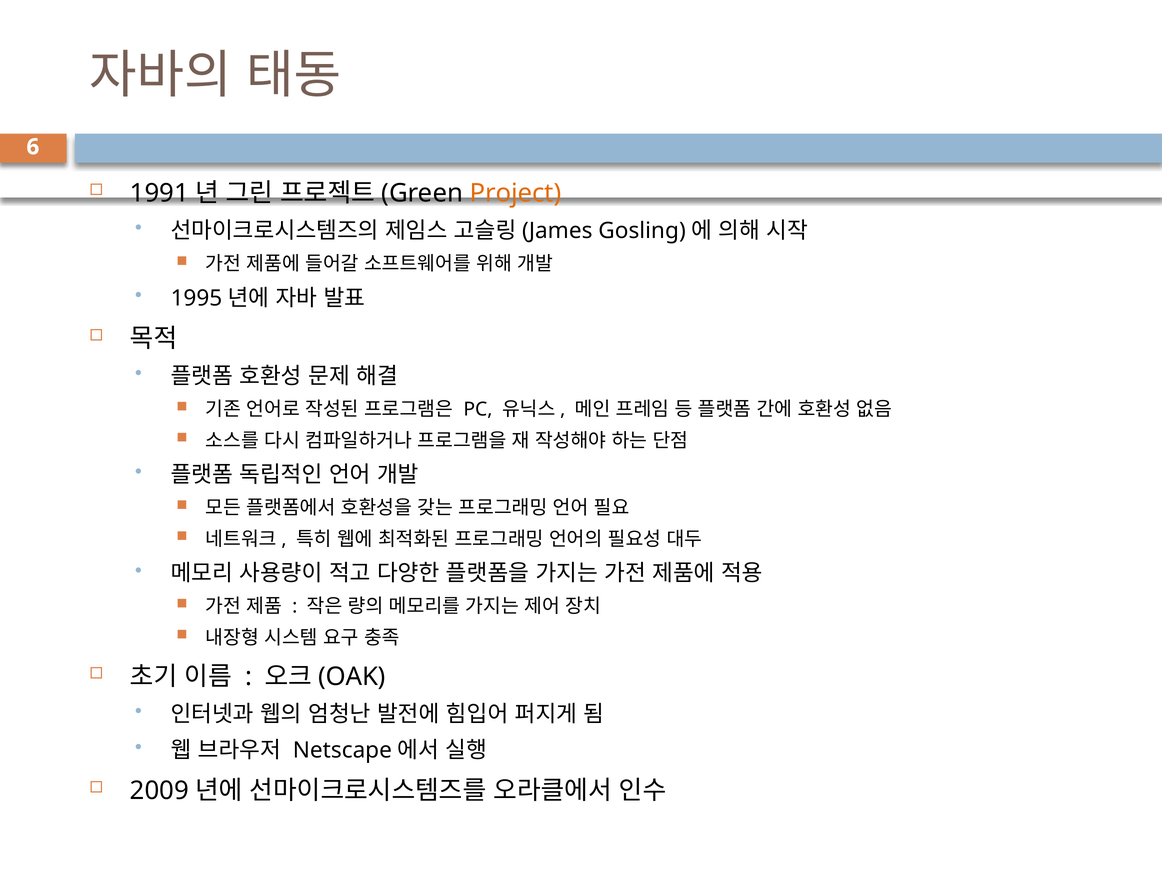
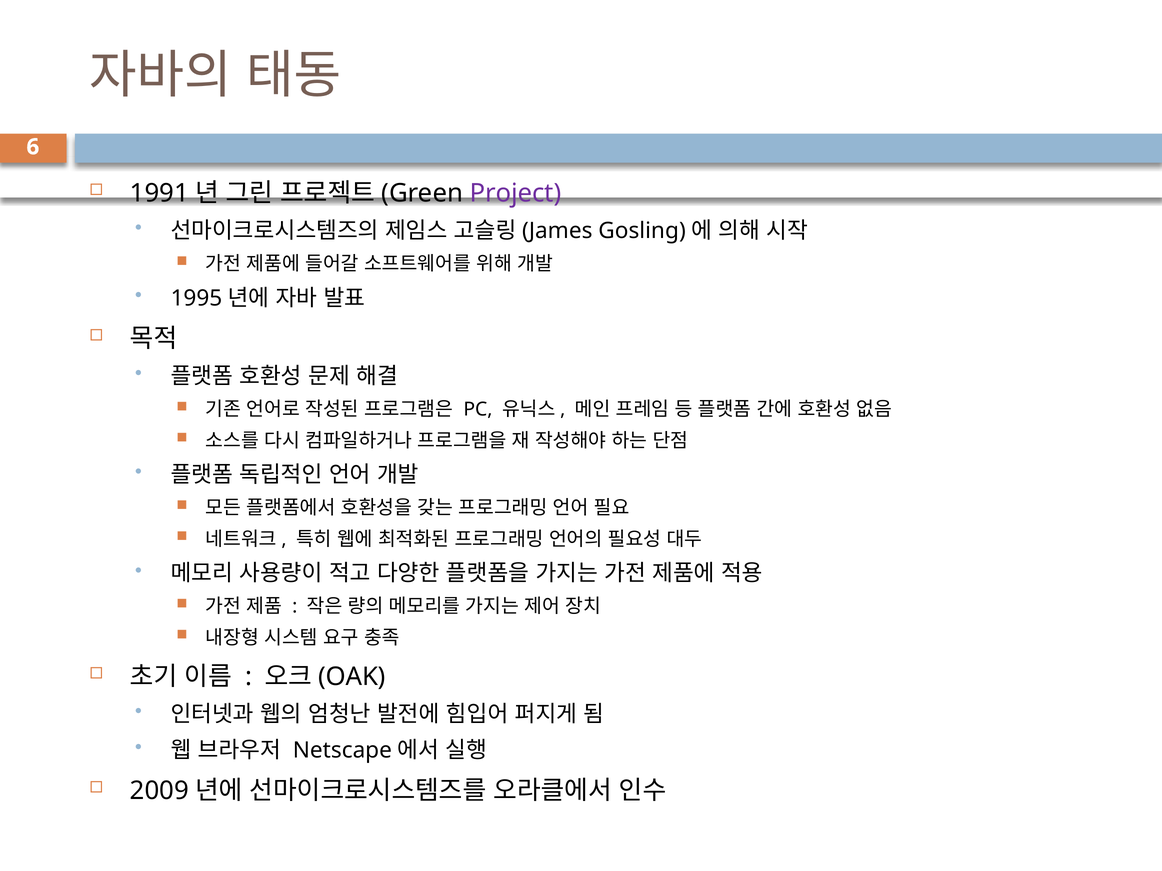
Project colour: orange -> purple (515, 193)
